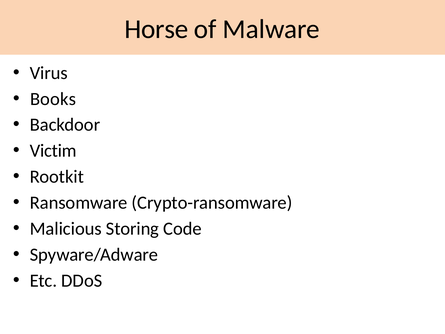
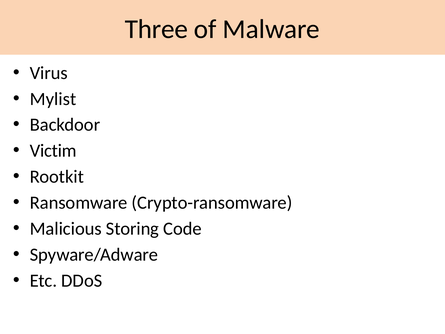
Horse: Horse -> Three (156, 29)
Books: Books -> Mylist (53, 99)
